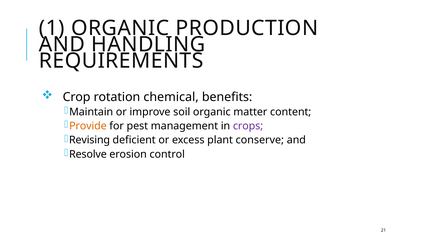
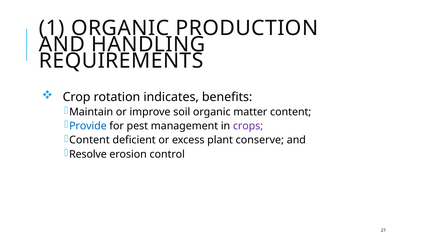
chemical: chemical -> indicates (171, 97)
Provide colour: orange -> blue (88, 126)
Revising: Revising -> Content (89, 140)
